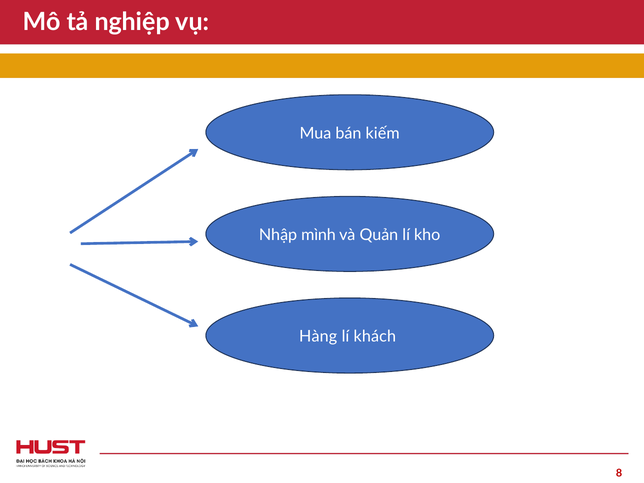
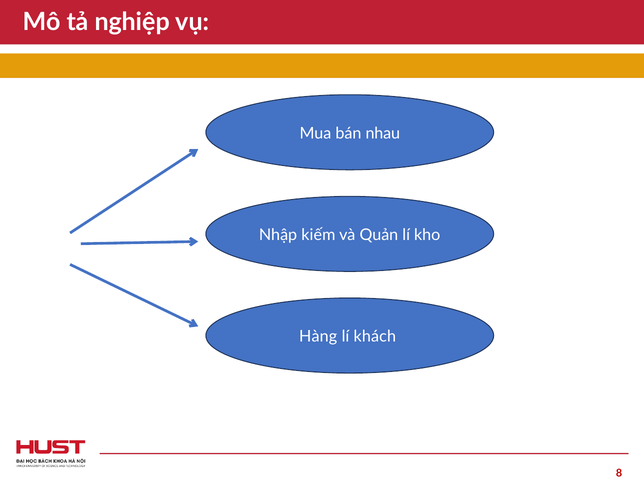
kiếm: kiếm -> nhau (383, 133)
mình: mình -> kiếm (318, 235)
